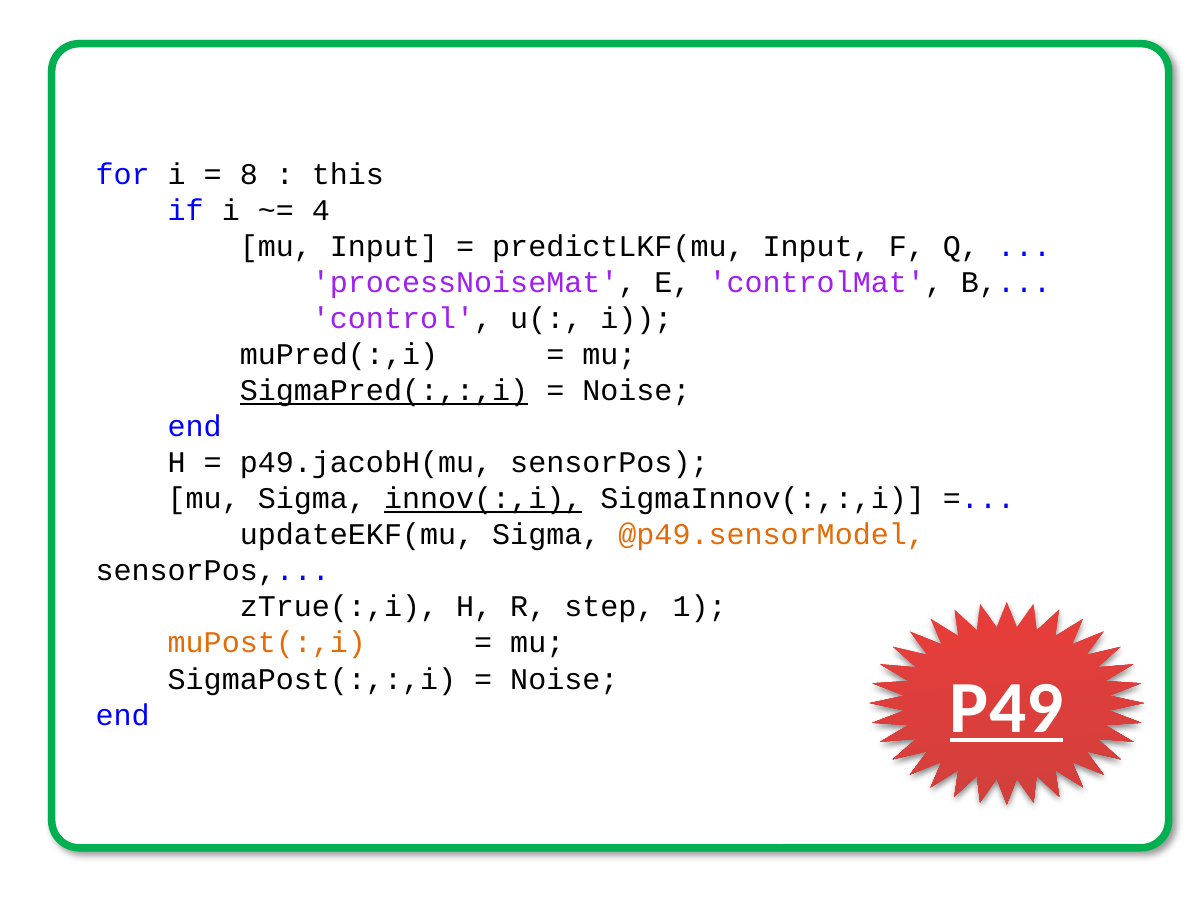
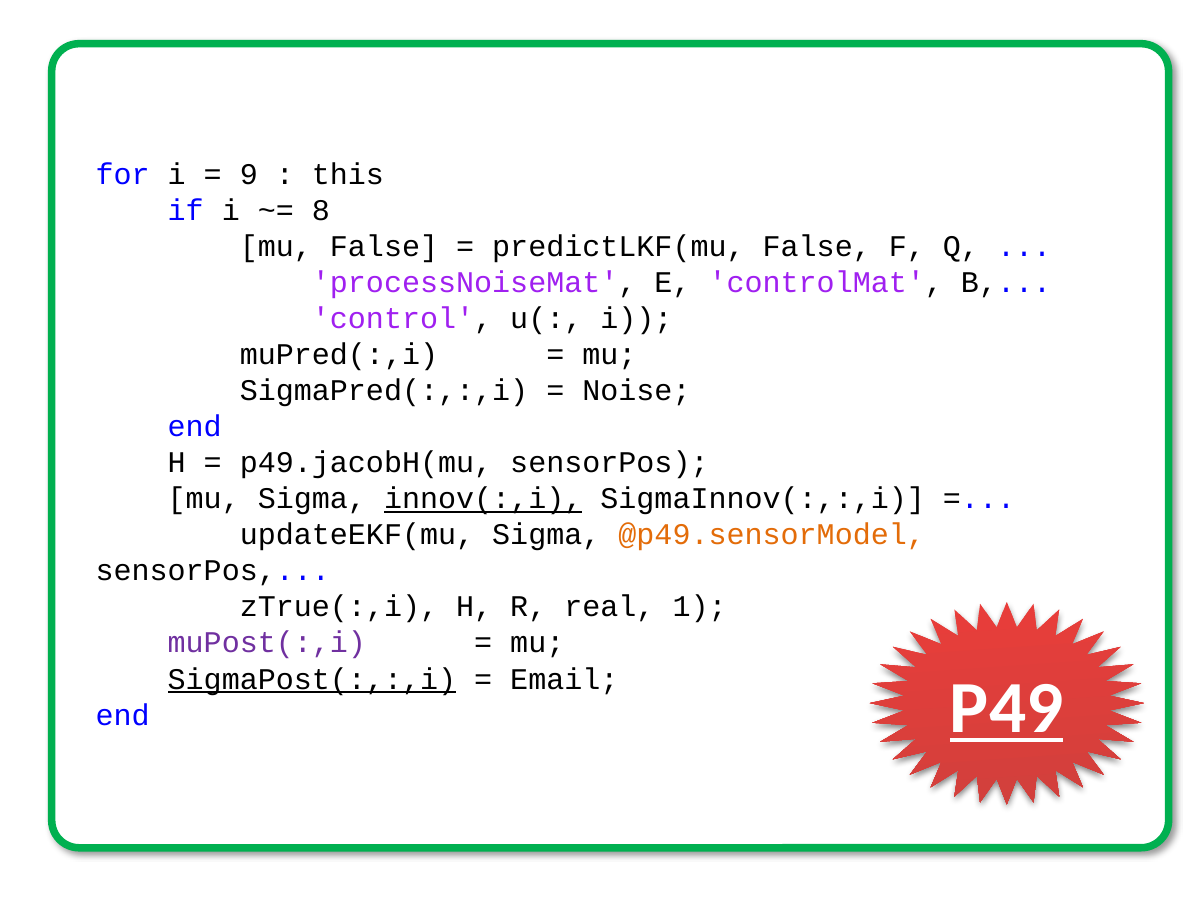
8: 8 -> 9 (249, 175)
4: 4 -> 8 (321, 211)
mu Input: Input -> False (384, 247)
predictLKF(mu Input: Input -> False (817, 247)
SigmaPred(:,:,i underline: present -> none (384, 391)
step: step -> real (609, 607)
muPost(:,i colour: orange -> purple (267, 643)
SigmaPost(:,:,i underline: none -> present (312, 679)
Noise: Noise -> Email (564, 679)
